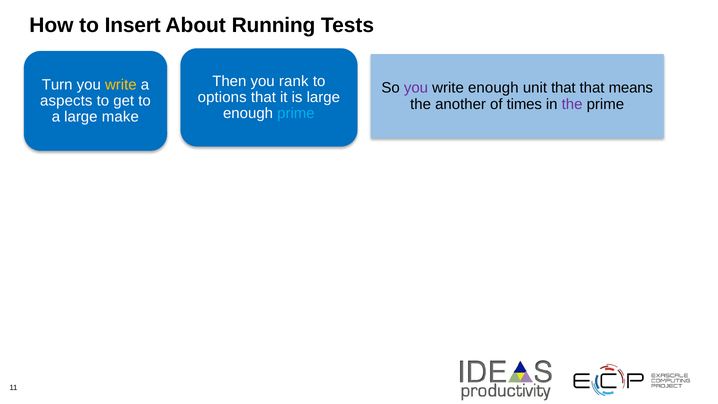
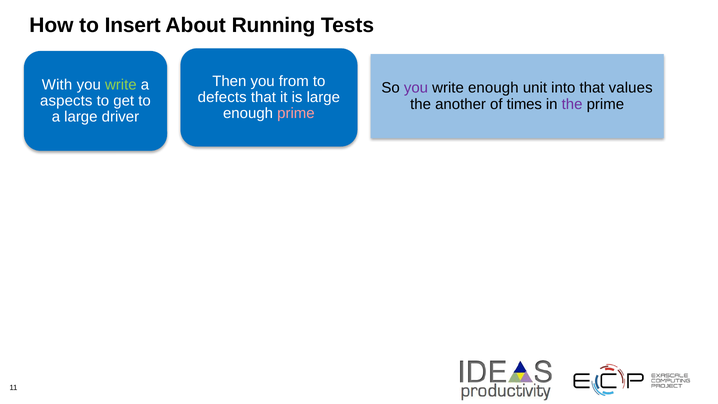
rank: rank -> from (294, 81)
Turn: Turn -> With (57, 85)
write colour: yellow -> light green (121, 85)
unit that: that -> into (563, 88)
means: means -> values (631, 88)
options: options -> defects (222, 97)
prime colour: light blue -> pink (296, 113)
make: make -> driver (120, 117)
